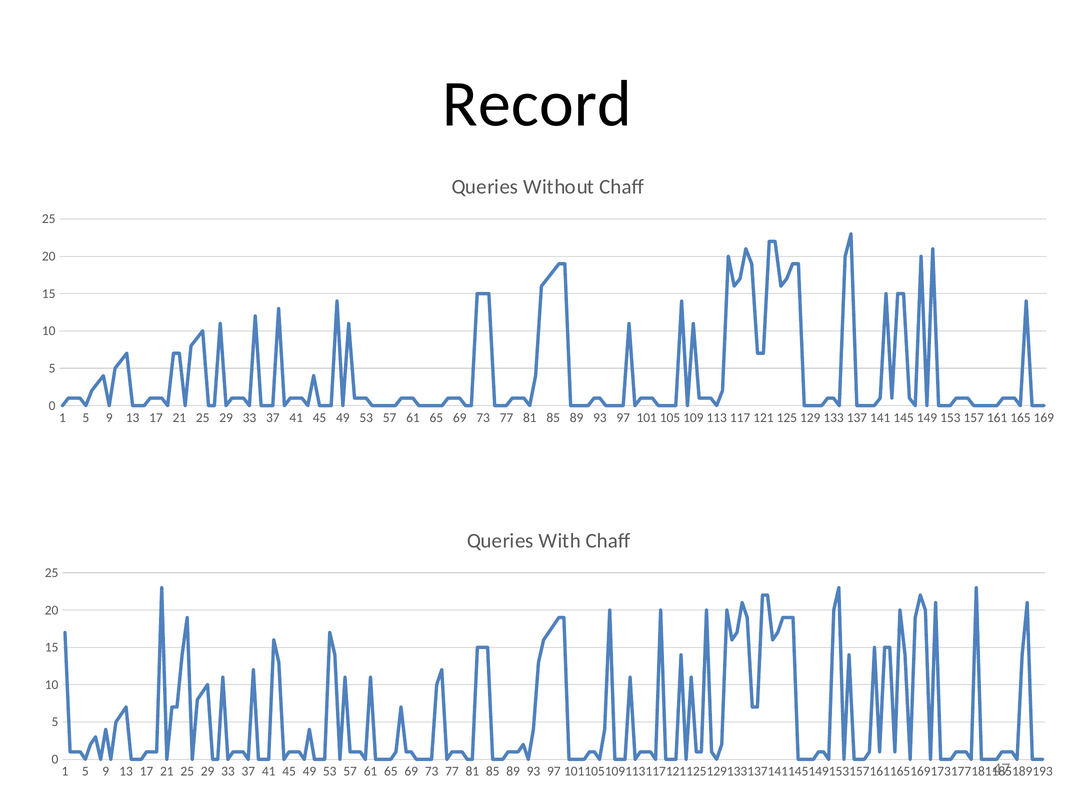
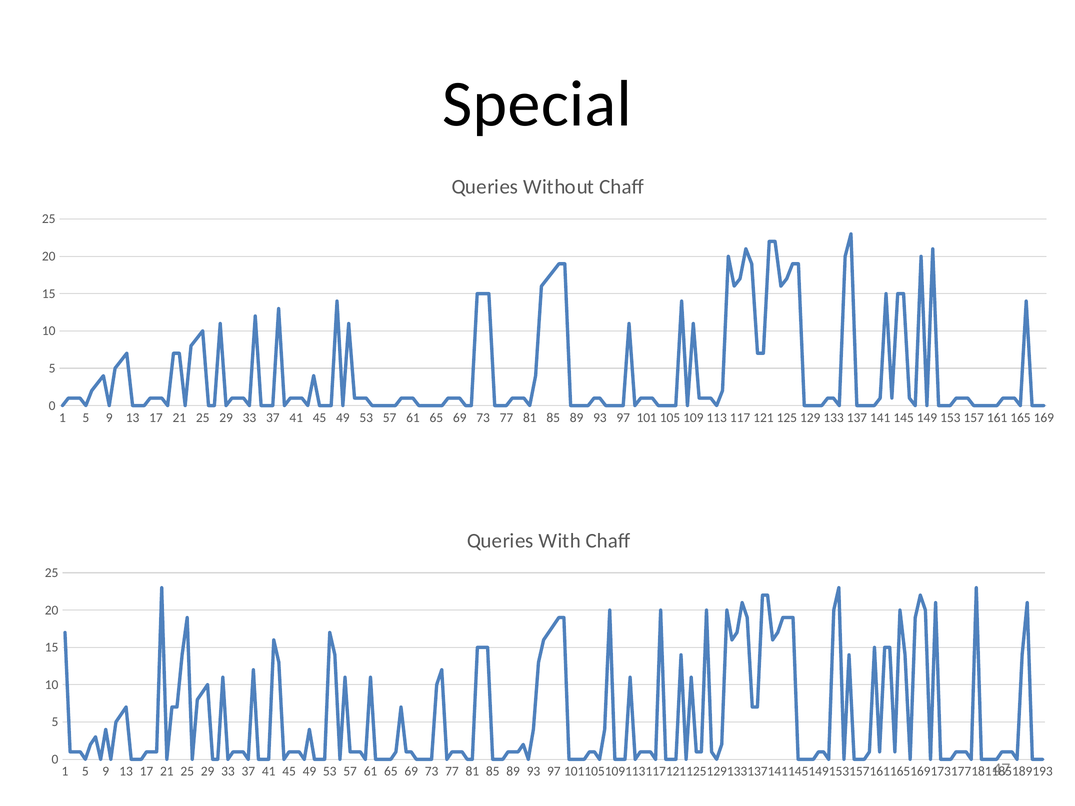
Record: Record -> Special (537, 104)
